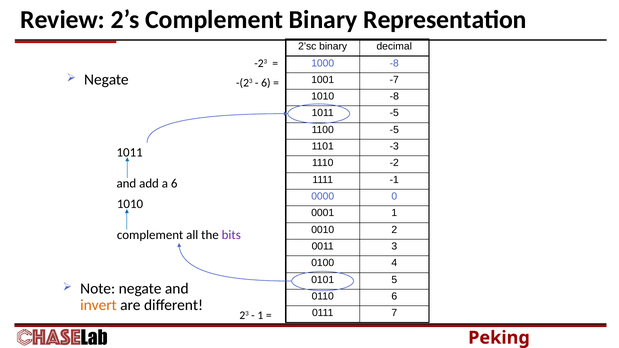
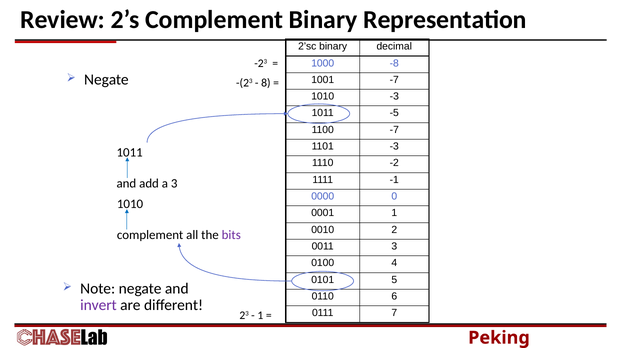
6: 6 -> 8 (266, 83)
1010 -8: -8 -> -3 (394, 96)
1100 -5: -5 -> -7 (394, 130)
a 6: 6 -> 3 (174, 184)
invert colour: orange -> purple (98, 306)
